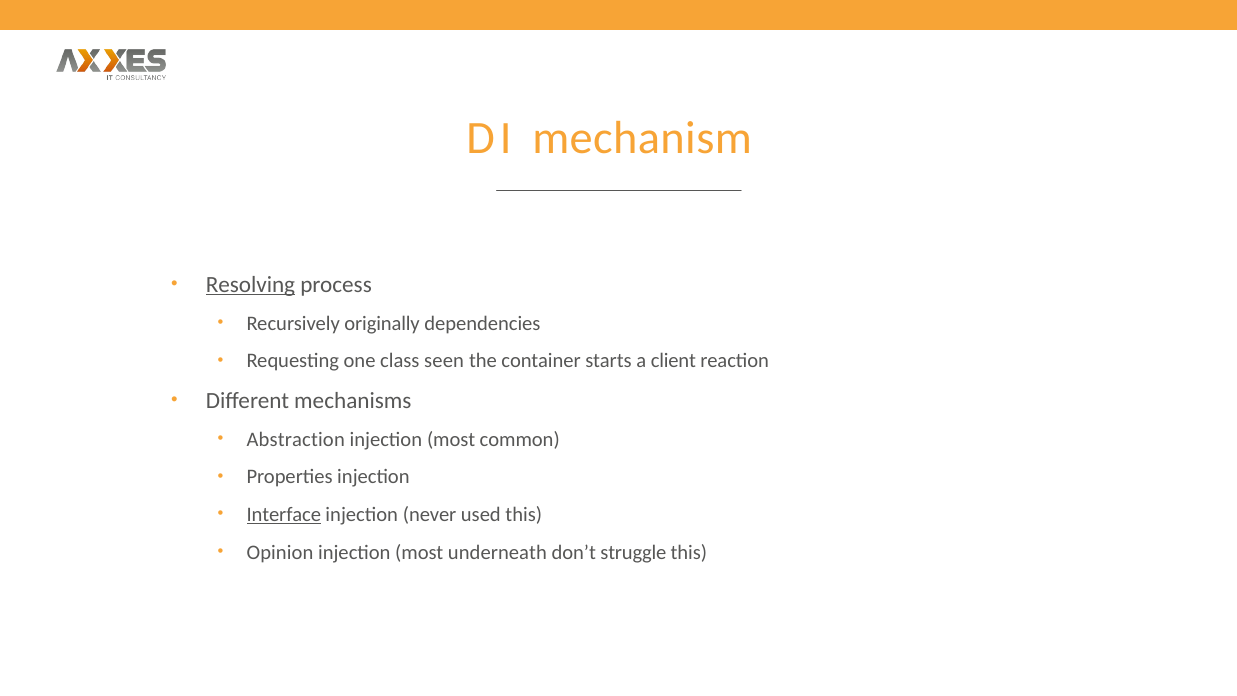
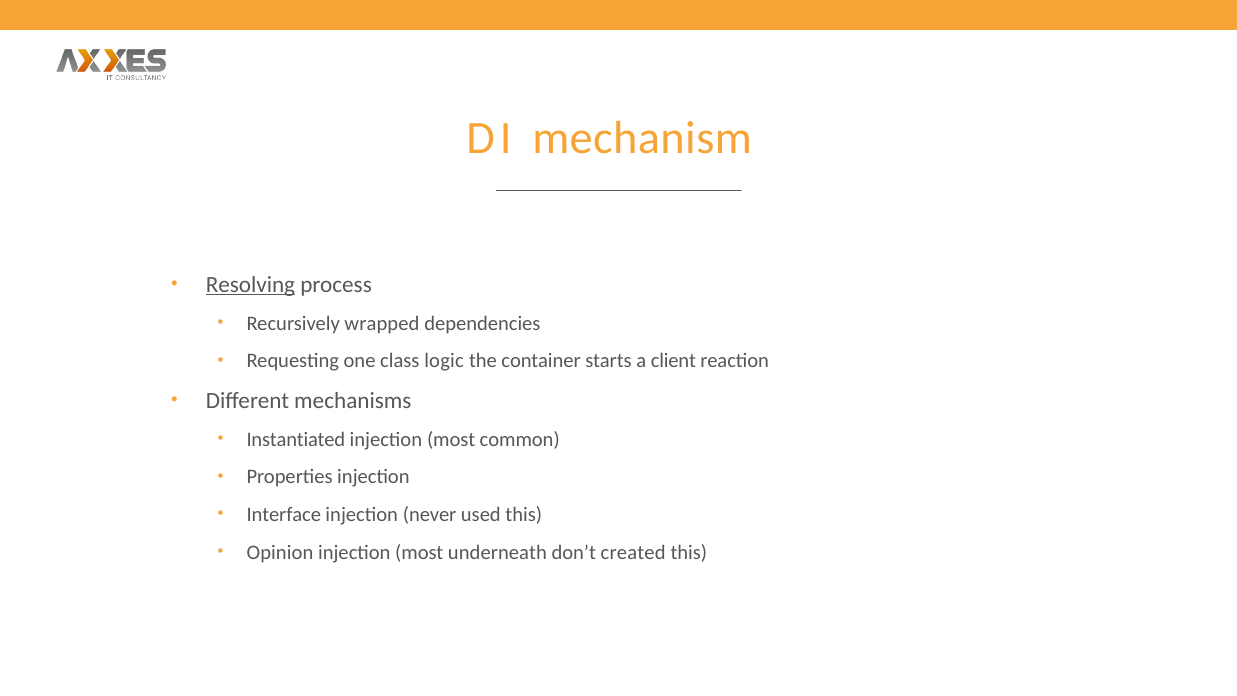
originally: originally -> wrapped (382, 323)
seen: seen -> logic (444, 361)
Abstraction: Abstraction -> Instantiated (296, 439)
Interface underline: present -> none (284, 515)
struggle: struggle -> created (633, 552)
